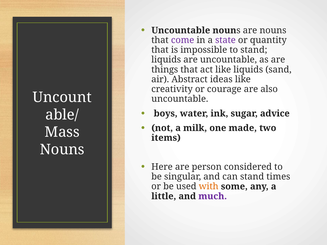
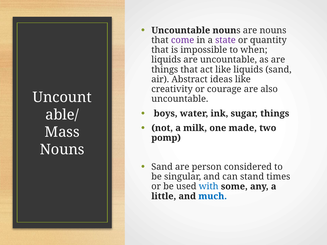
to stand: stand -> when (254, 50)
sugar advice: advice -> things (275, 114)
items: items -> pomp (166, 138)
Here: Here -> Sand (162, 167)
with colour: orange -> blue (209, 187)
much colour: purple -> blue (213, 196)
